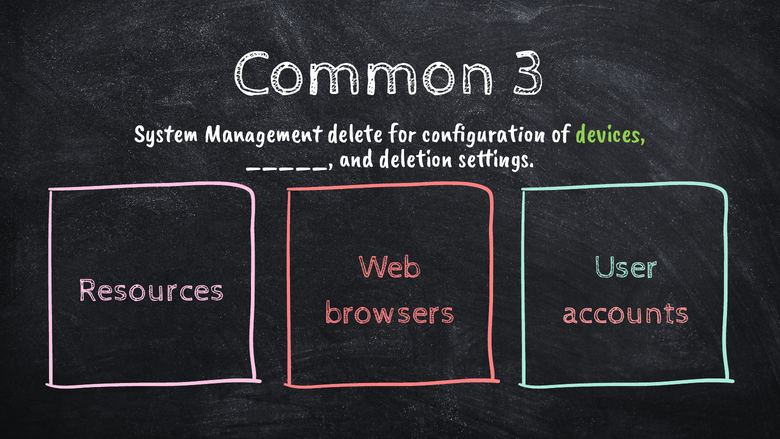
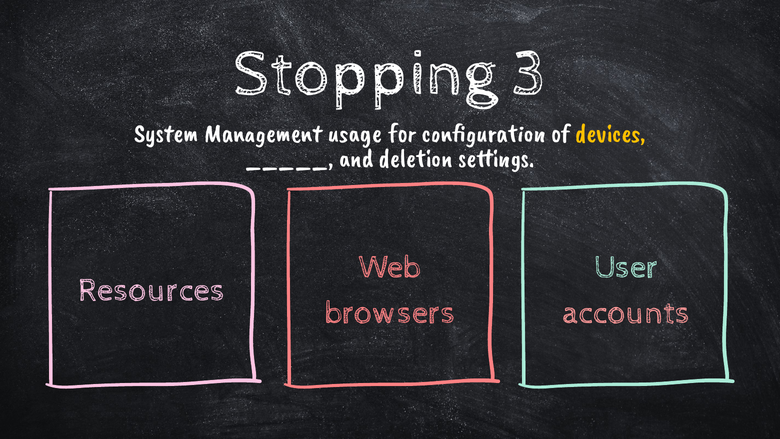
Common: Common -> Stopping (365, 73)
delete: delete -> usage (355, 133)
devices colour: light green -> yellow (611, 133)
